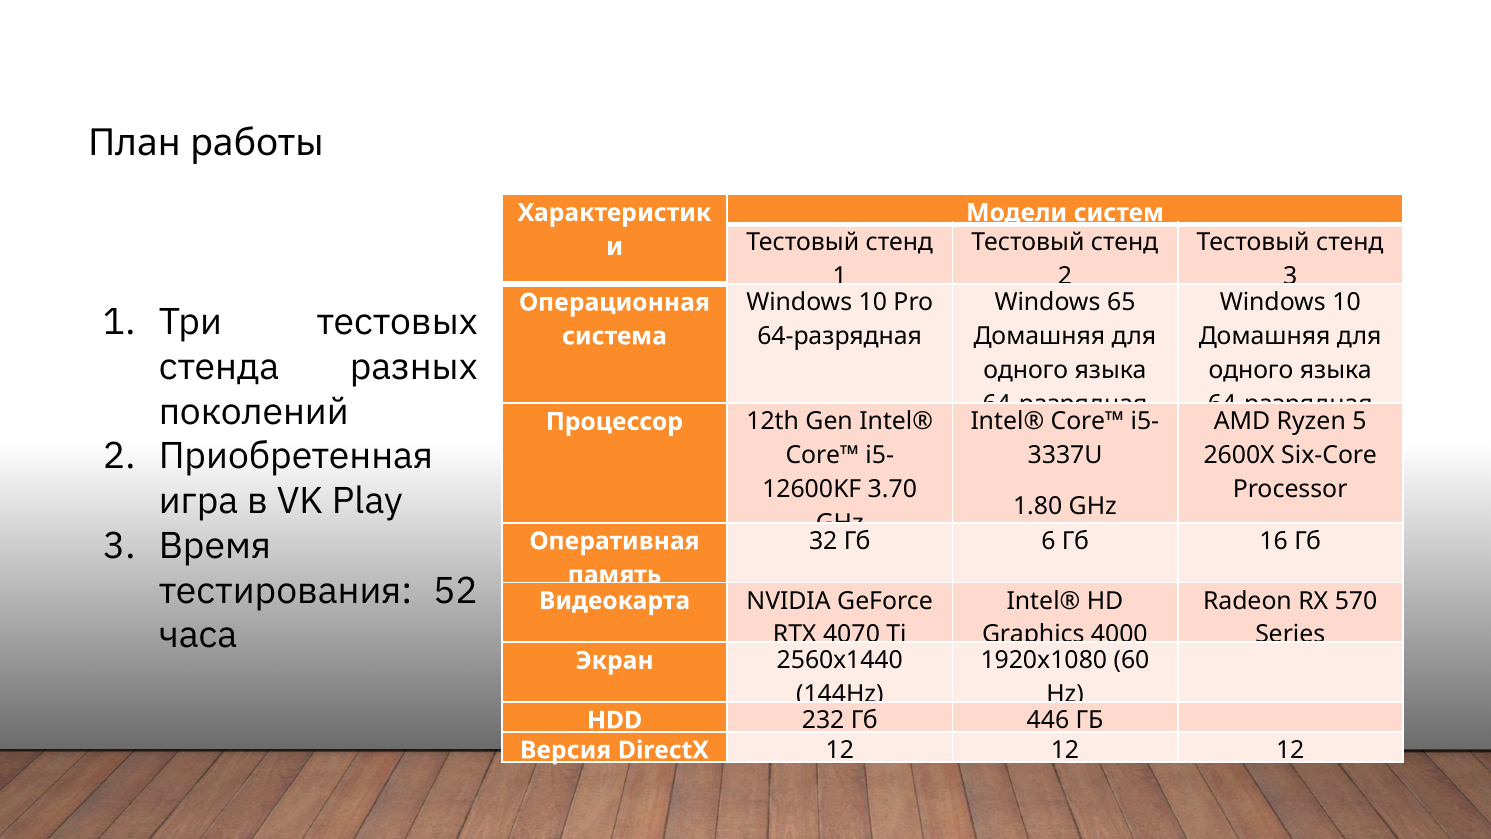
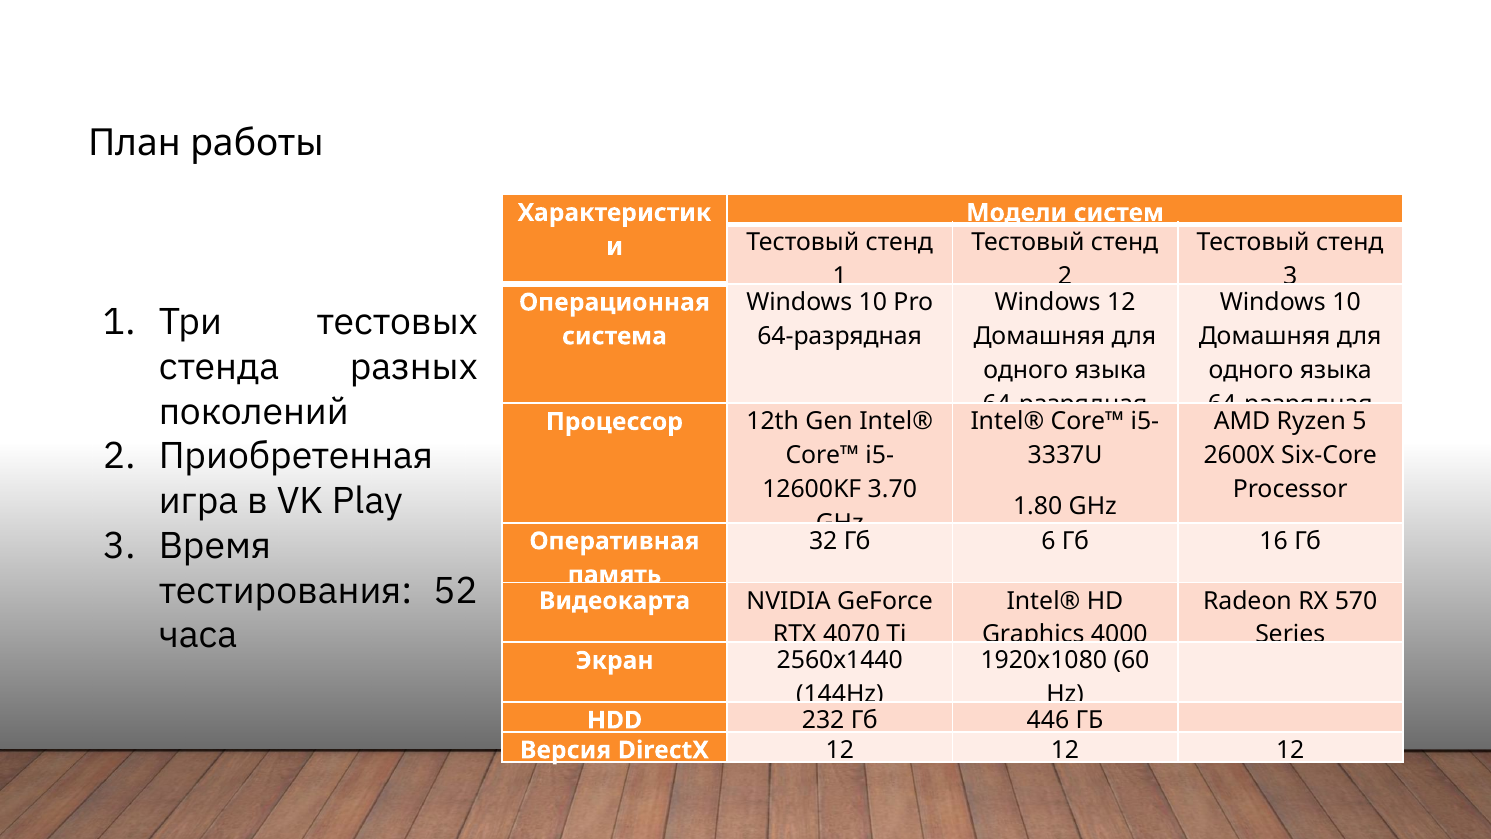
Windows 65: 65 -> 12 (1121, 302)
